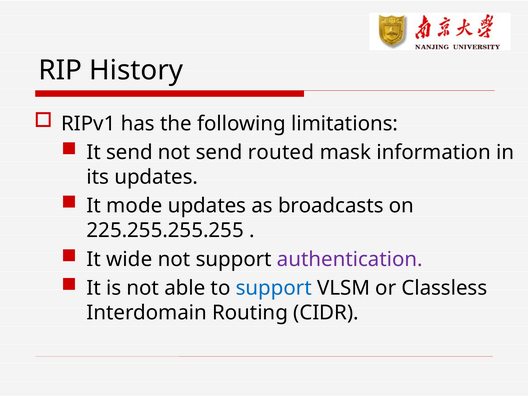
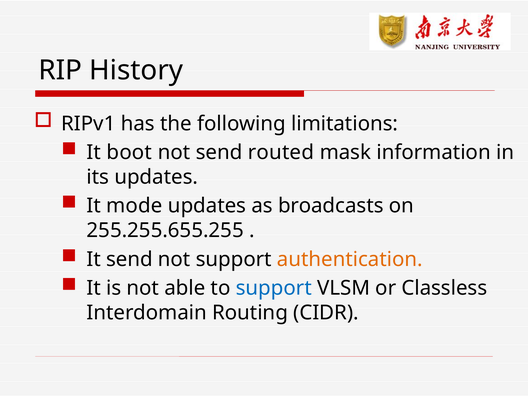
It send: send -> boot (129, 152)
225.255.255.255: 225.255.255.255 -> 255.255.655.255 (165, 230)
It wide: wide -> send (129, 259)
authentication colour: purple -> orange (350, 259)
